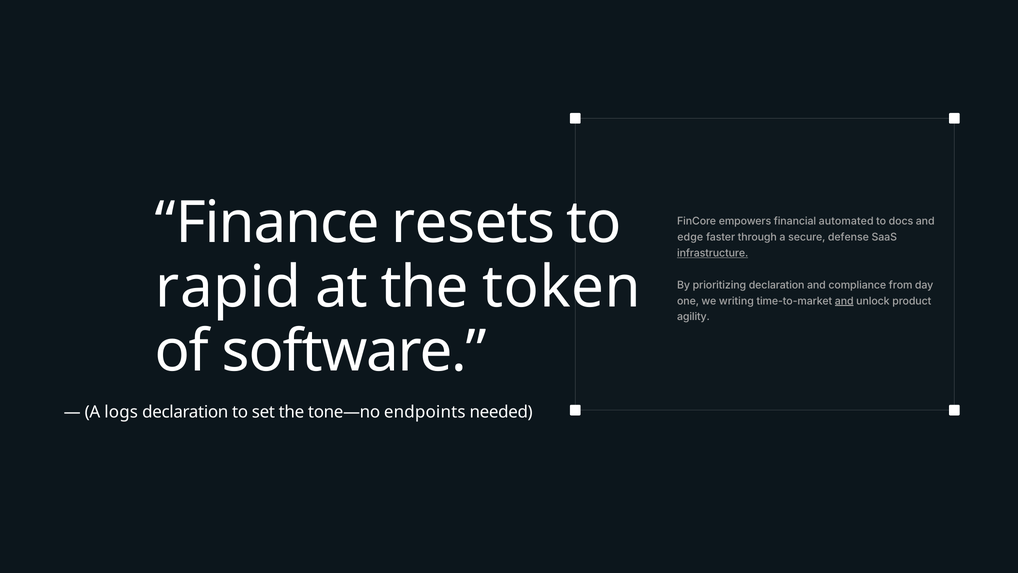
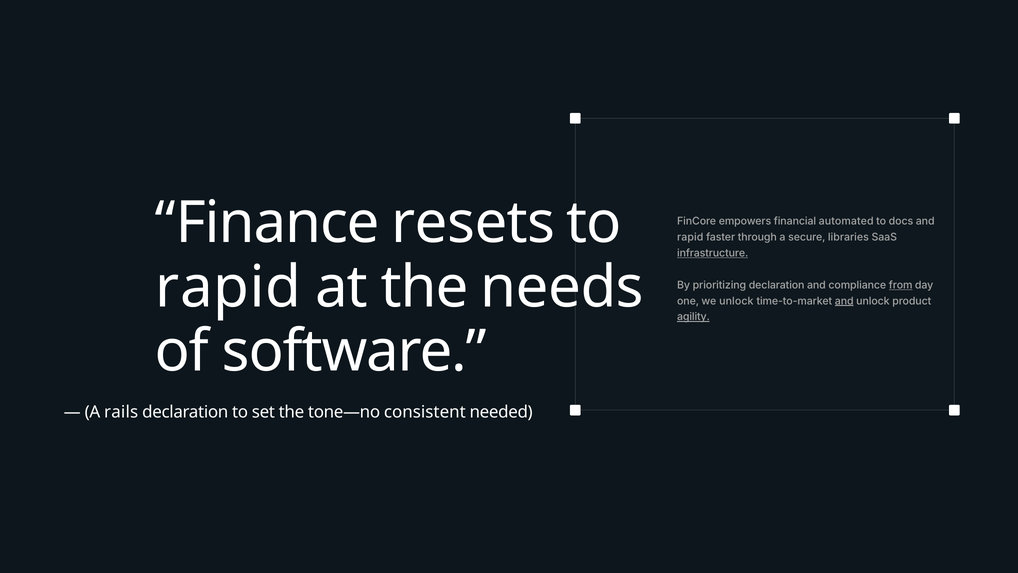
edge: edge -> rapid (690, 237)
defense: defense -> libraries (848, 237)
token: token -> needs (562, 287)
from underline: none -> present (901, 285)
we writing: writing -> unlock (736, 301)
agility underline: none -> present (693, 317)
logs: logs -> rails (121, 412)
endpoints: endpoints -> consistent (425, 412)
